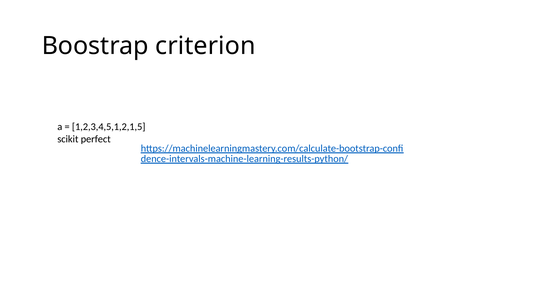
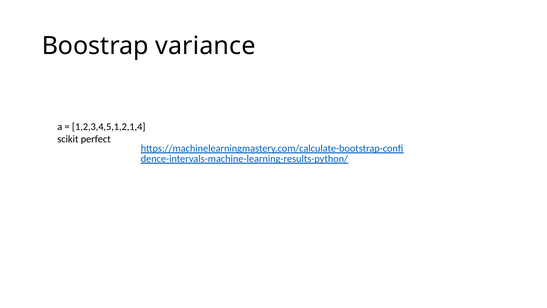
criterion: criterion -> variance (205, 46)
1,2,3,4,5,1,2,1,5: 1,2,3,4,5,1,2,1,5 -> 1,2,3,4,5,1,2,1,4 (109, 127)
